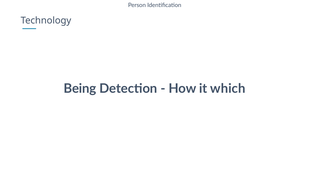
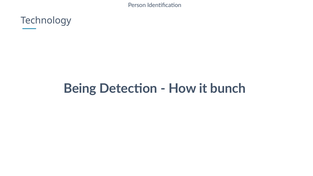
which: which -> bunch (228, 89)
